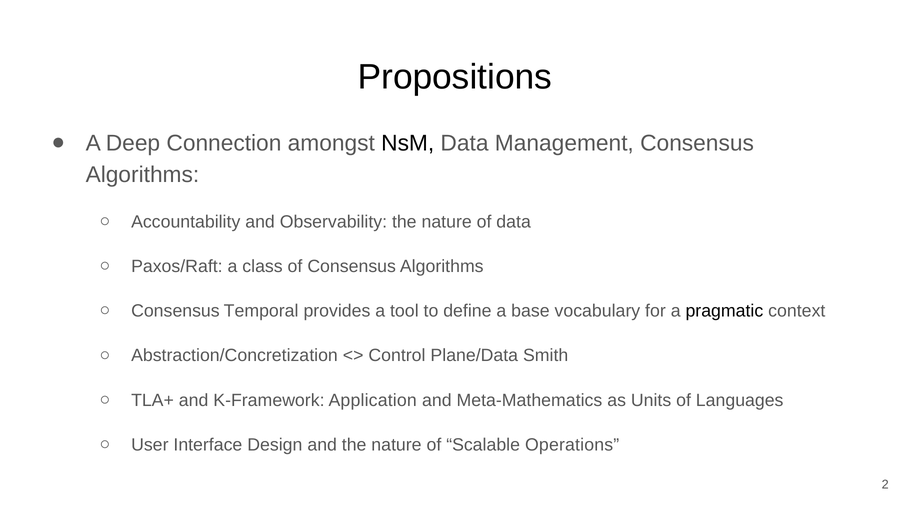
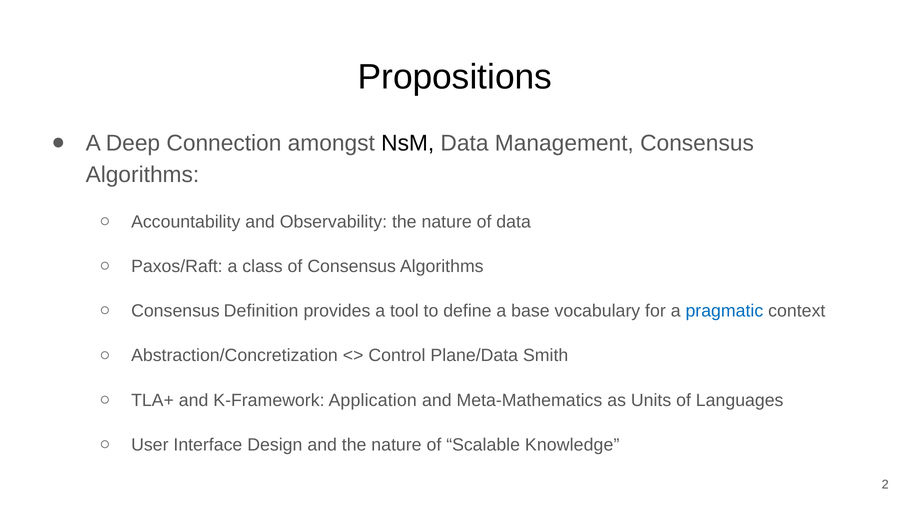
Temporal: Temporal -> Definition (261, 311)
pragmatic colour: black -> blue (724, 311)
Operations: Operations -> Knowledge (572, 445)
